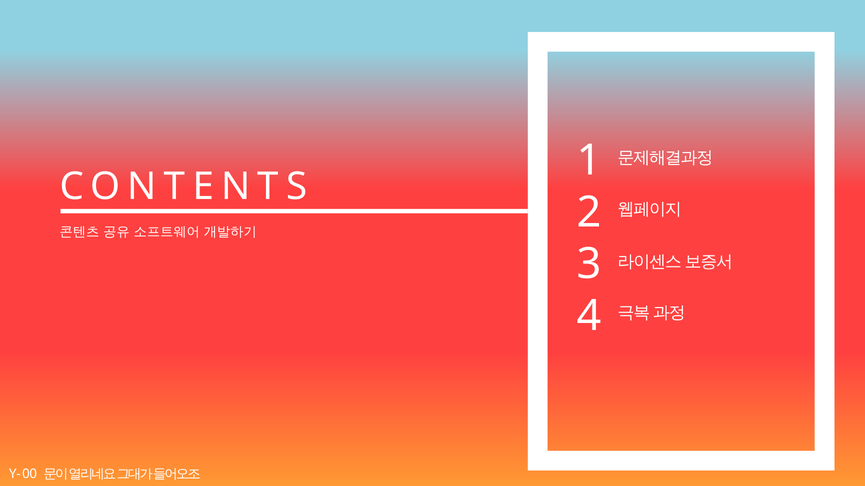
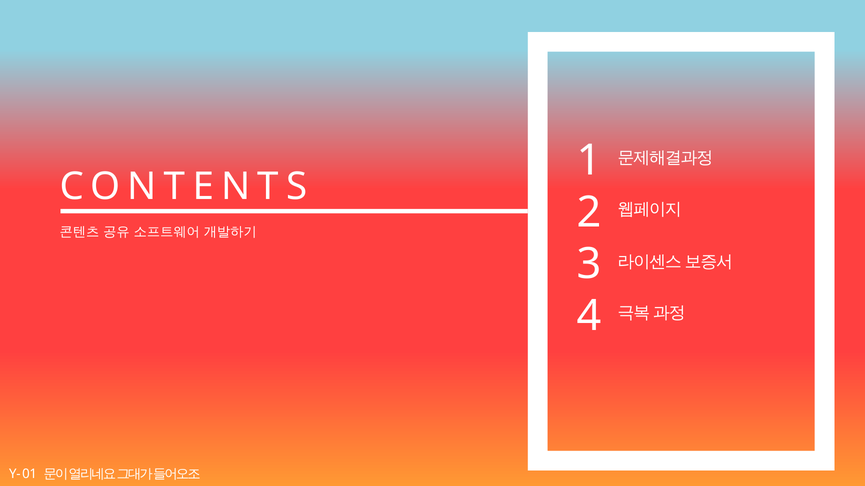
0 0: 0 -> 1 (33, 474)
